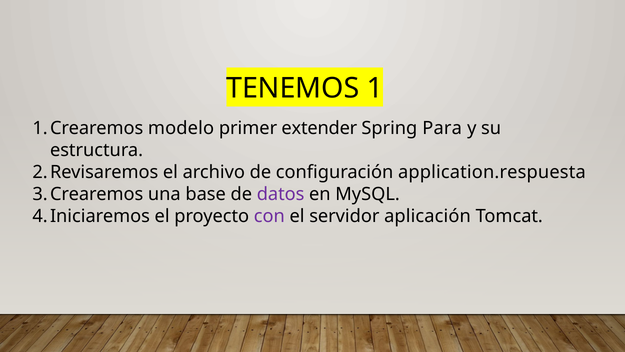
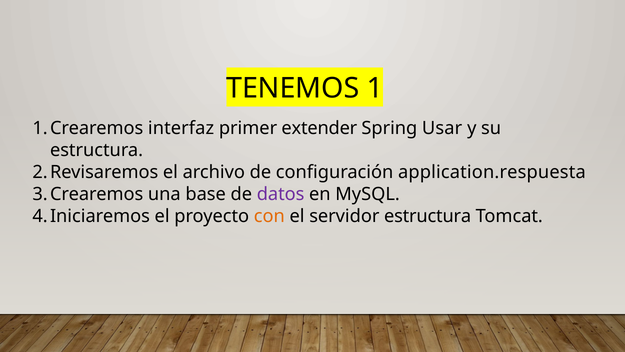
modelo: modelo -> interfaz (181, 128)
Para: Para -> Usar (442, 128)
con colour: purple -> orange (269, 216)
servidor aplicación: aplicación -> estructura (428, 216)
